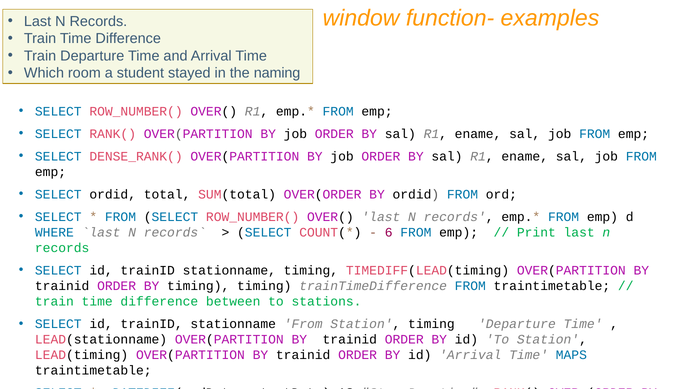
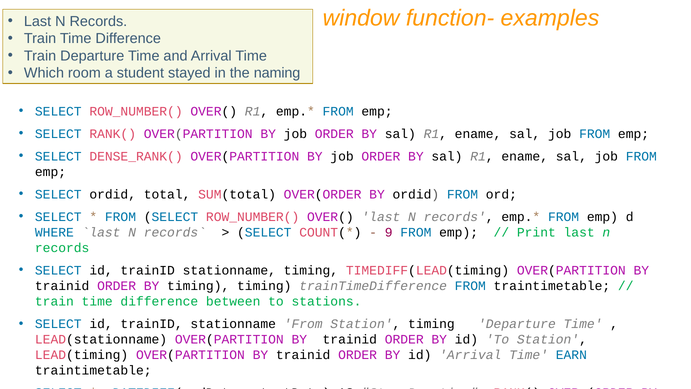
6: 6 -> 9 (389, 232)
MAPS: MAPS -> EARN (571, 355)
